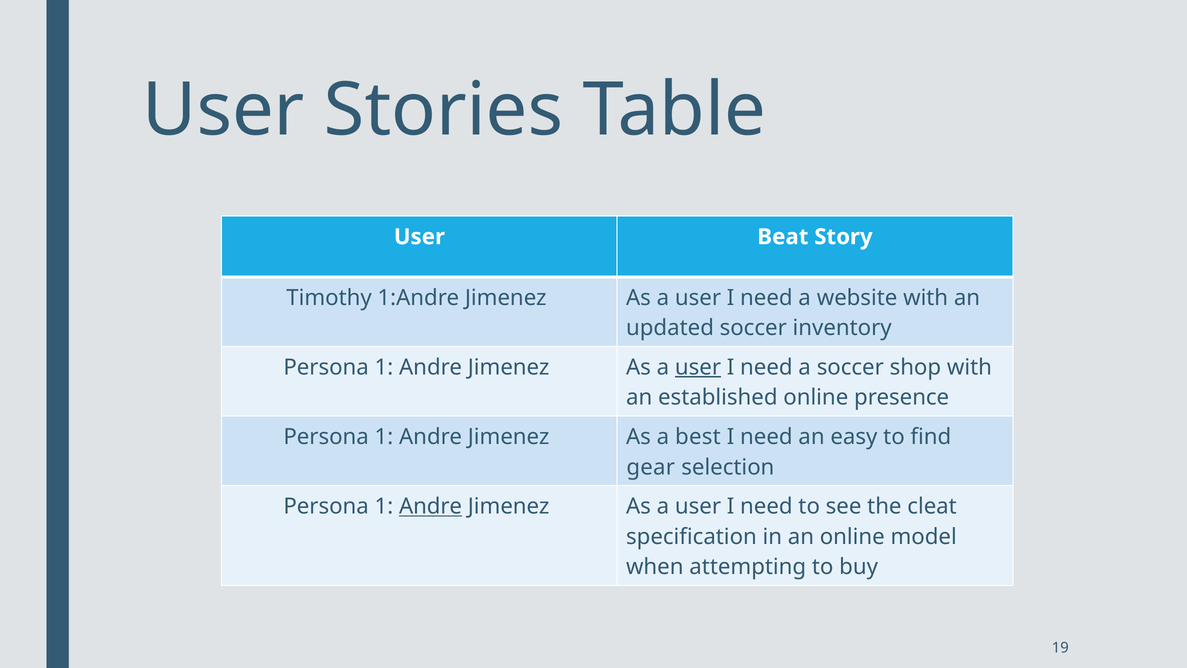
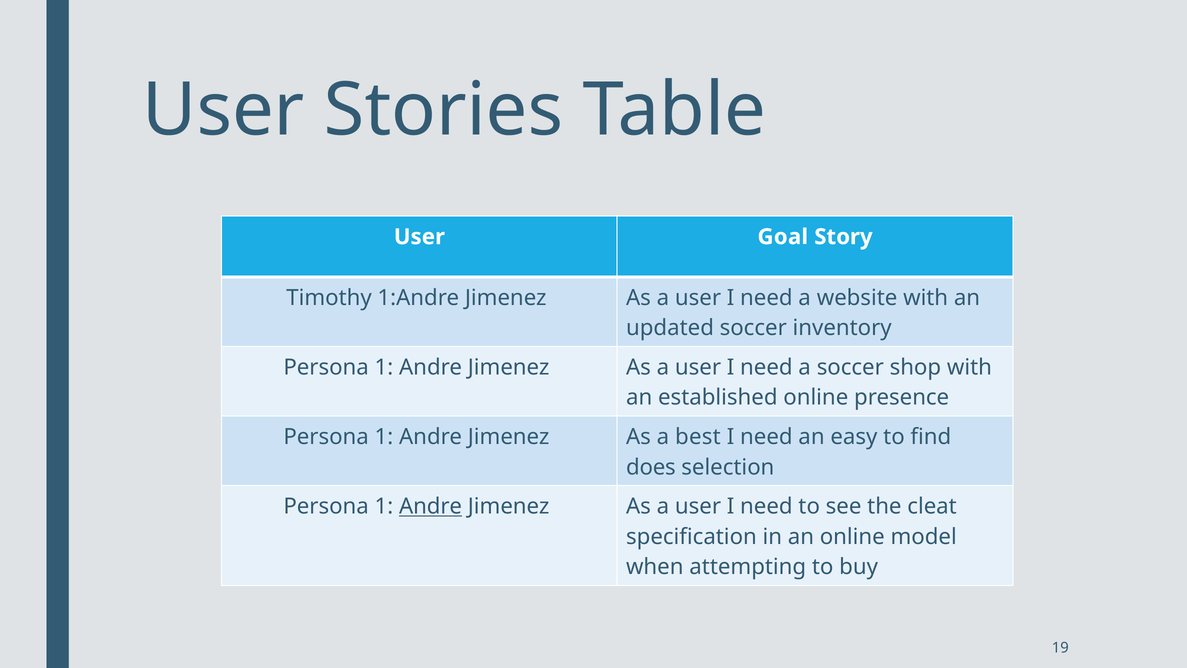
Beat: Beat -> Goal (783, 237)
user underline: present -> none (698, 367)
gear: gear -> does (651, 467)
